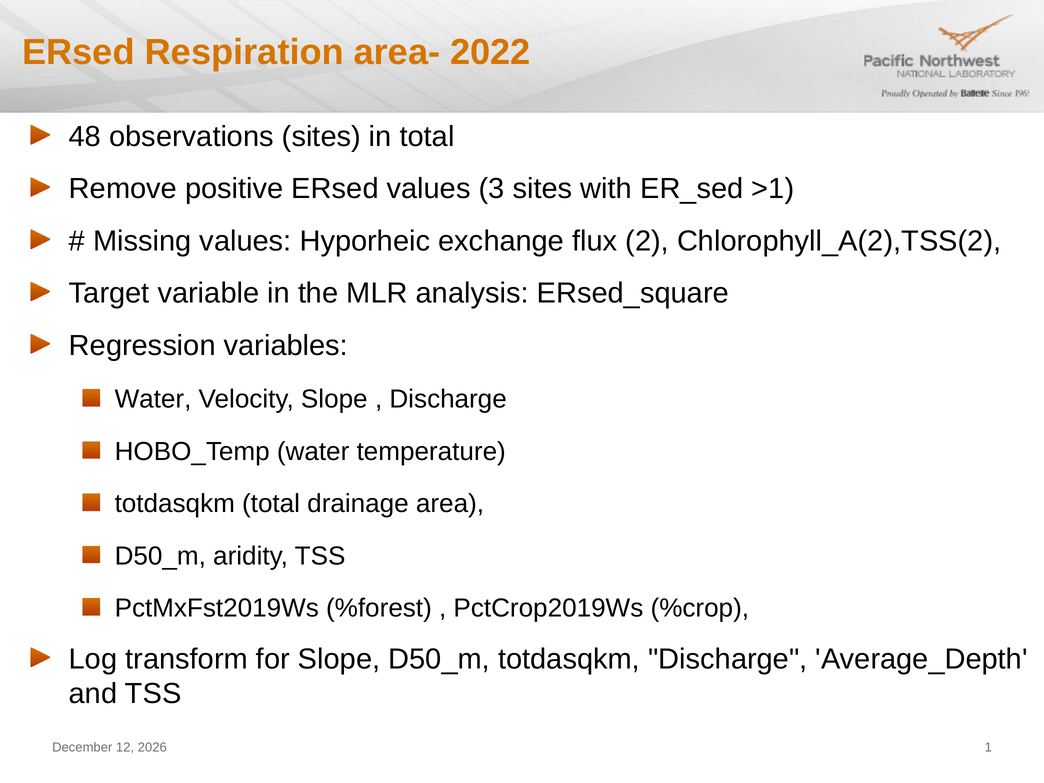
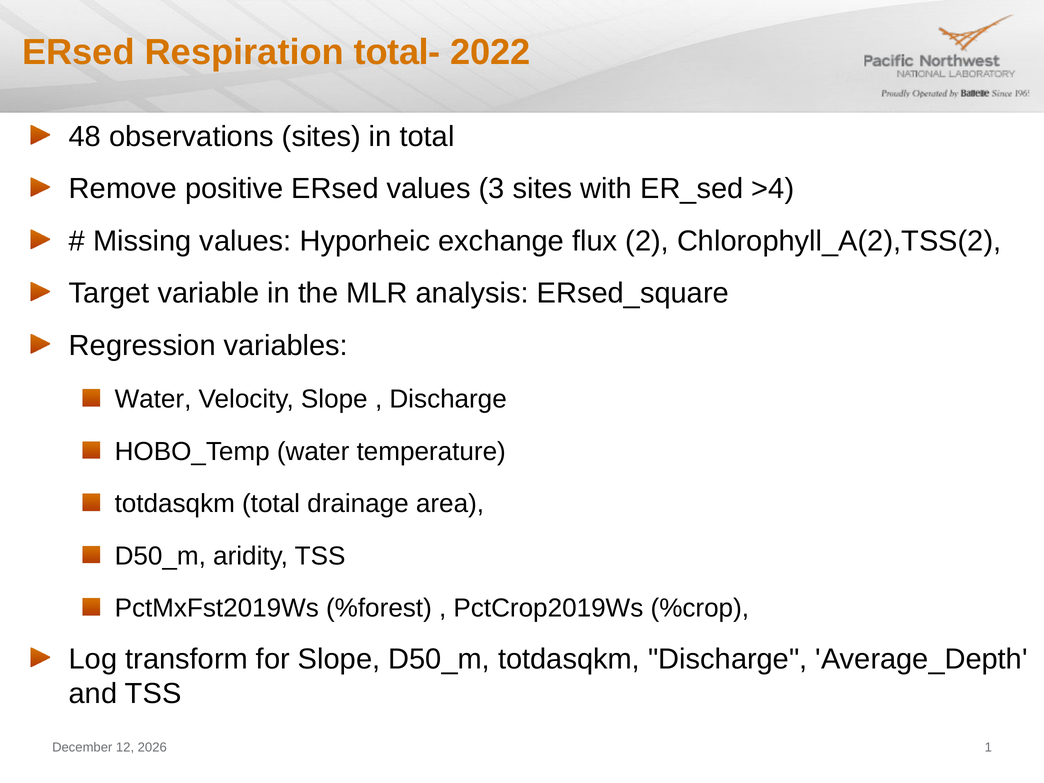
area-: area- -> total- (397, 52)
>1: >1 -> >4 (773, 189)
